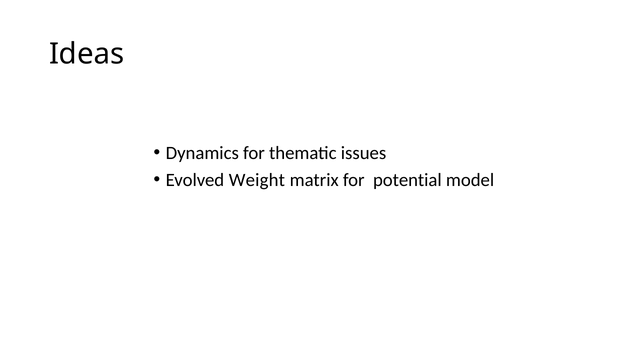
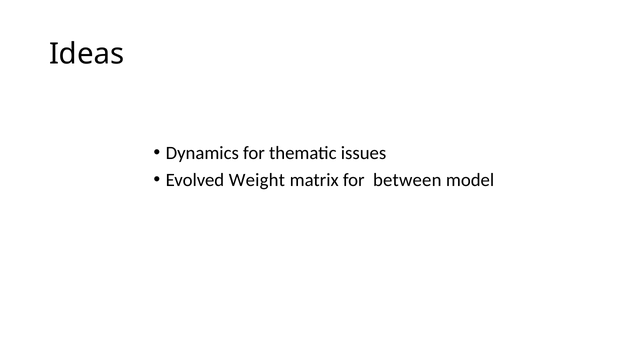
potential: potential -> between (407, 180)
